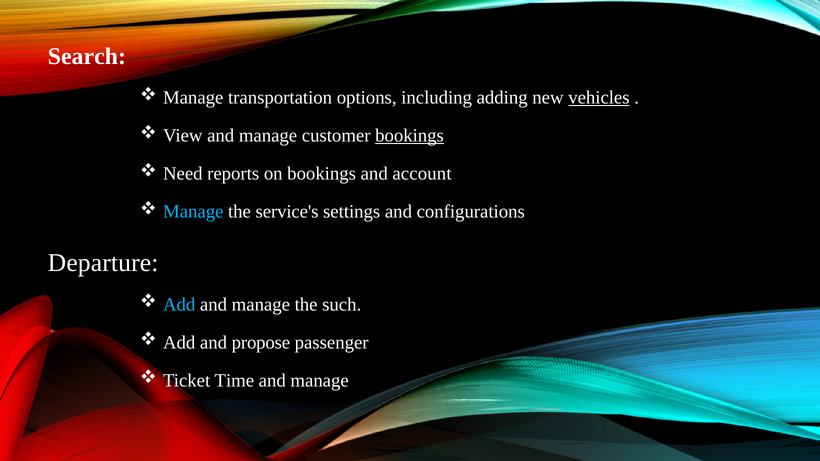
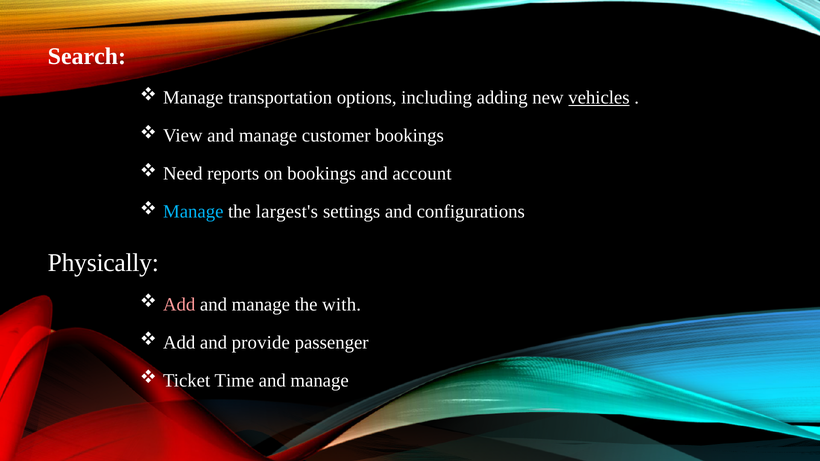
bookings underline: present -> none (410, 136)
service's: service's -> largest's (287, 212)
Departure: Departure -> Physically (103, 263)
Add colour: light blue -> pink (179, 304)
such: such -> with (342, 304)
propose: propose -> provide (261, 343)
